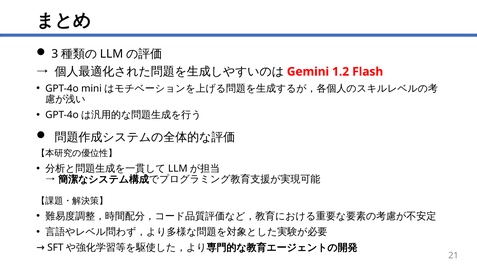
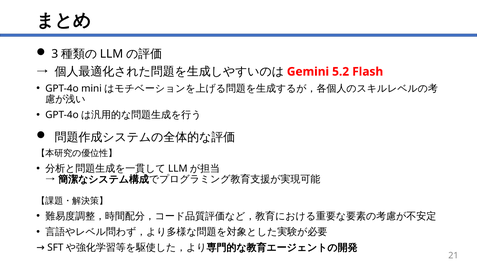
1.2: 1.2 -> 5.2 (341, 72)
